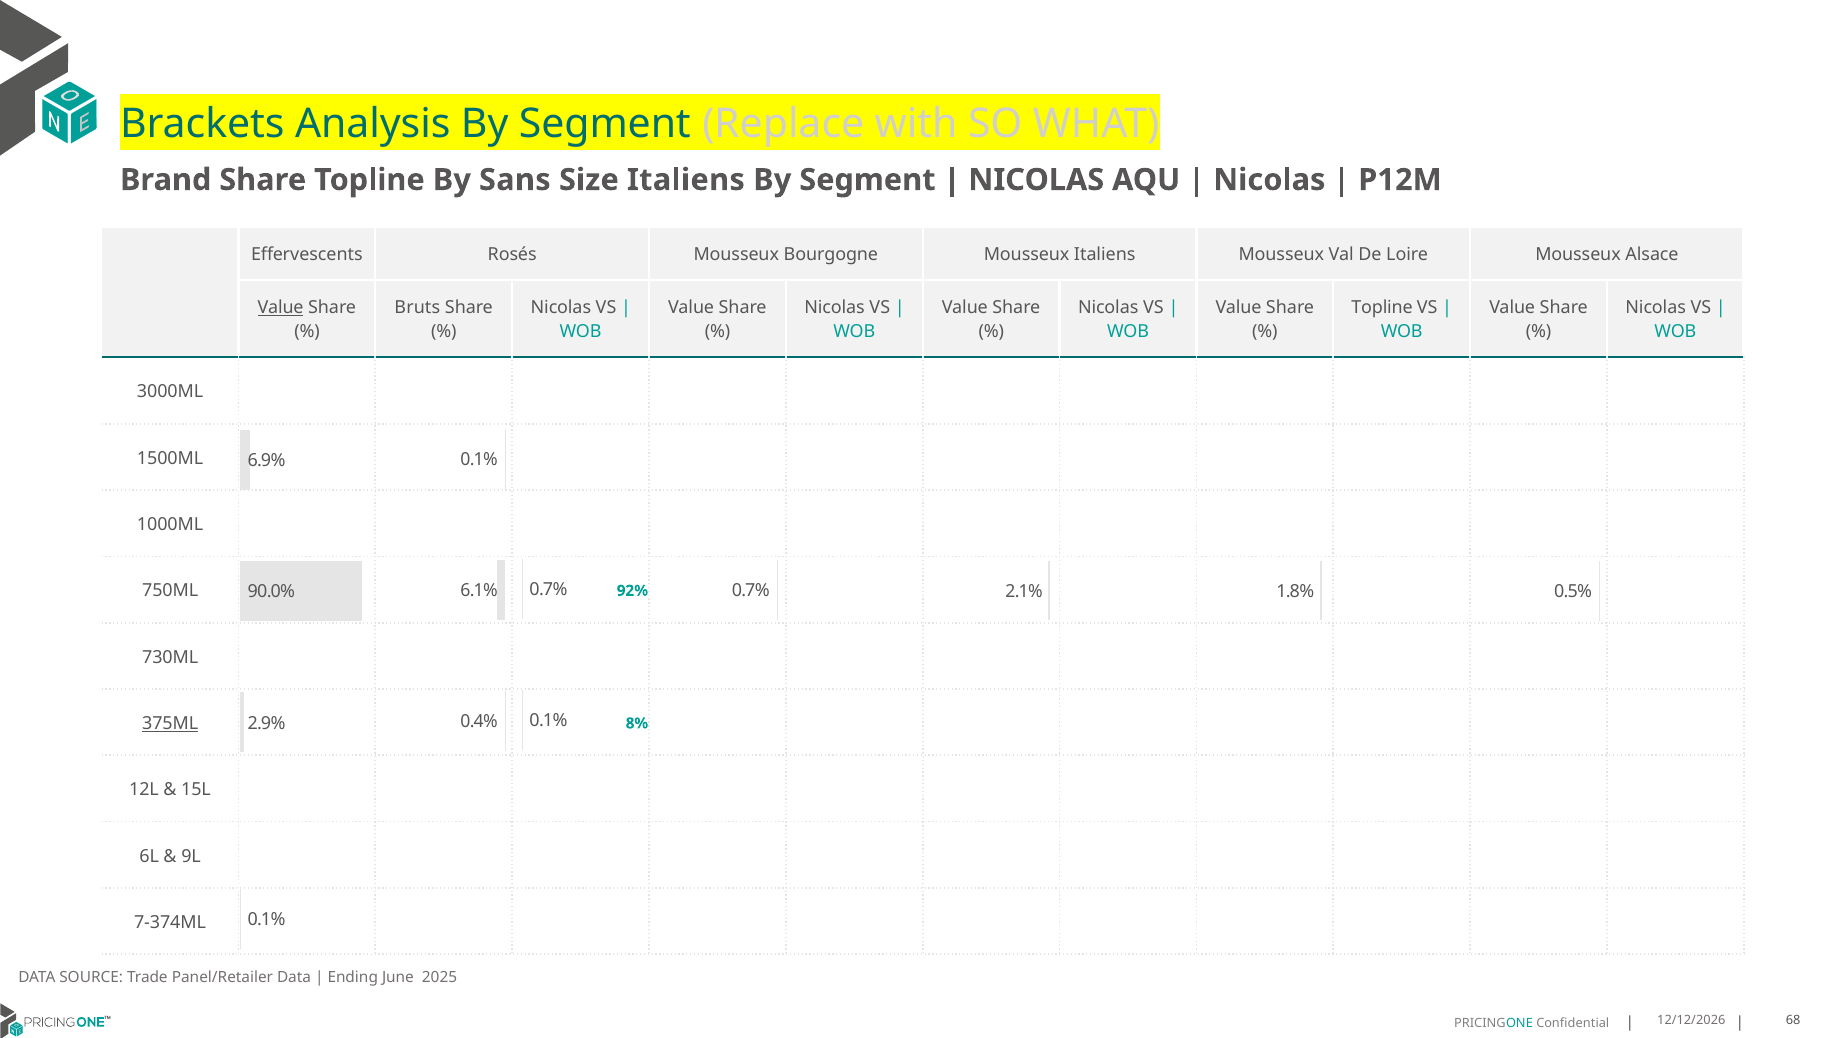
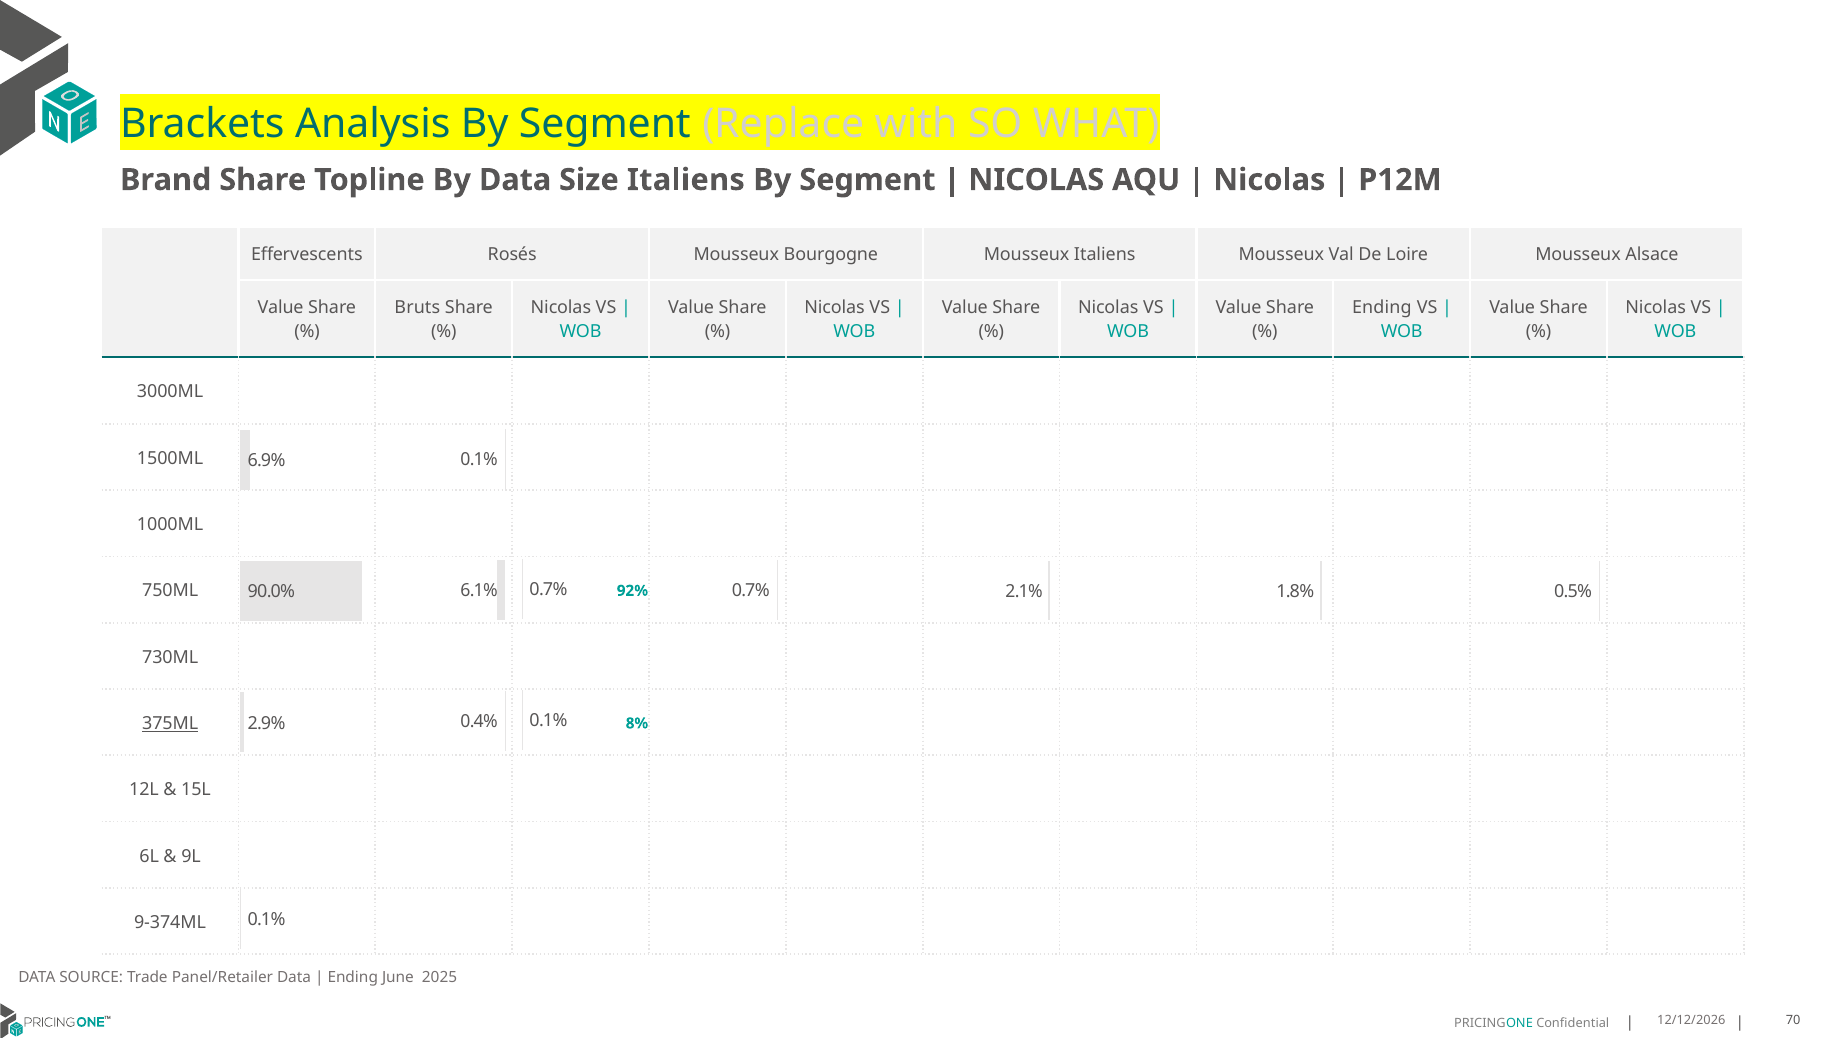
By Sans: Sans -> Data (515, 180)
Value underline: present -> none (281, 308)
Topline: Topline -> Ending (1382, 308)
7-374ML: 7-374ML -> 9-374ML (170, 923)
68: 68 -> 70 (1793, 1021)
